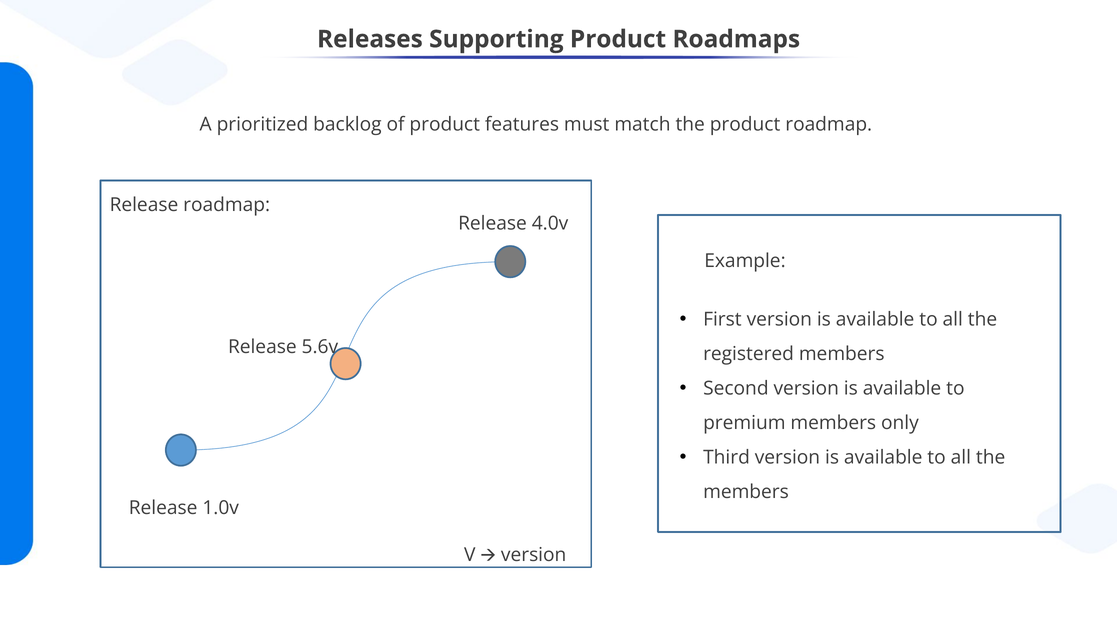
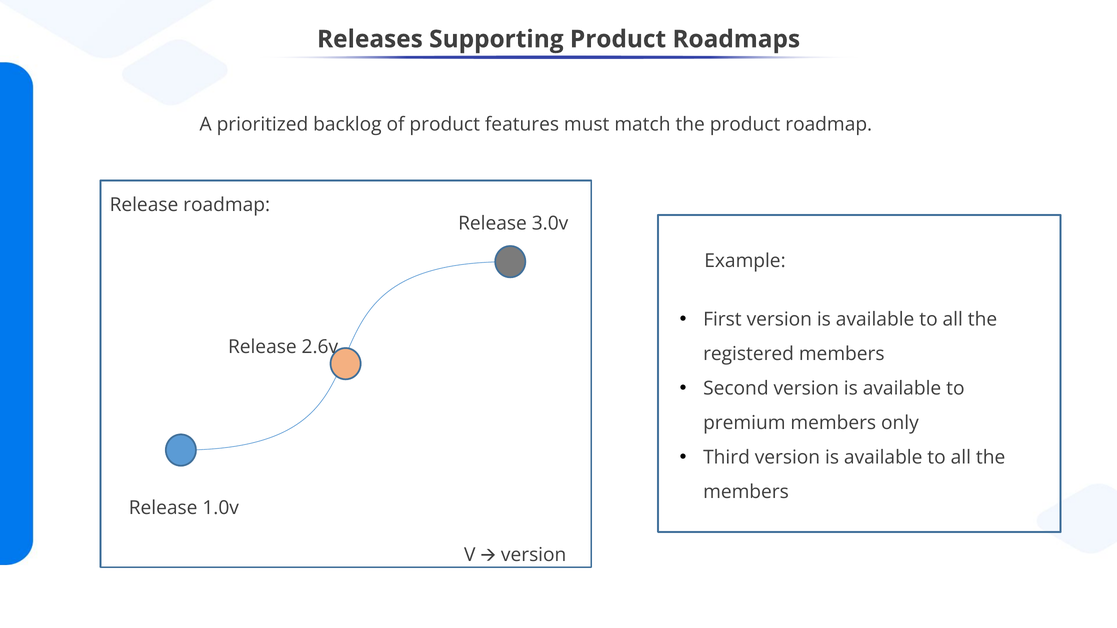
4.0v: 4.0v -> 3.0v (550, 223)
5.6v: 5.6v -> 2.6v (320, 347)
